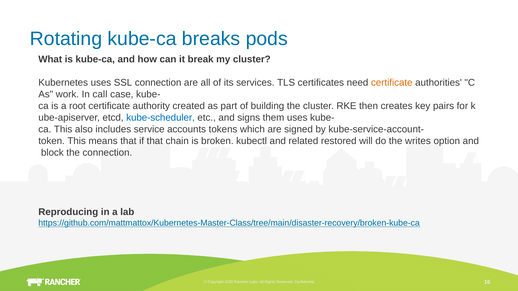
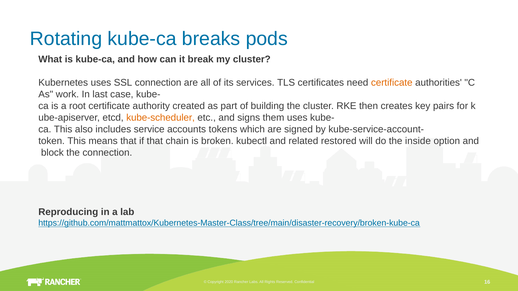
call: call -> last (100, 95)
kube-scheduler colour: blue -> orange (161, 118)
writes: writes -> inside (418, 141)
